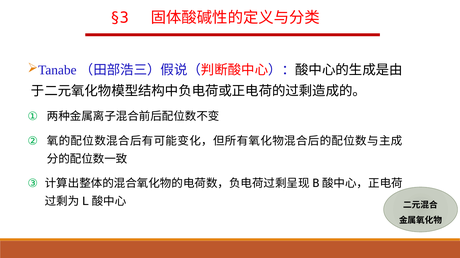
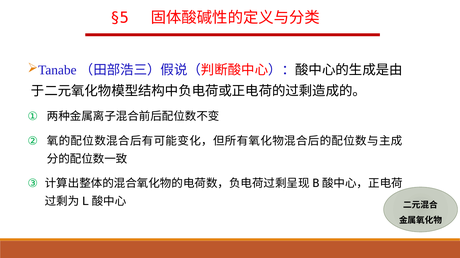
§3: §3 -> §5 (120, 18)
